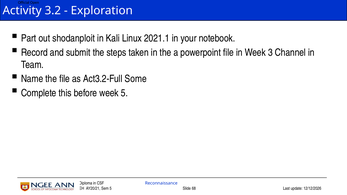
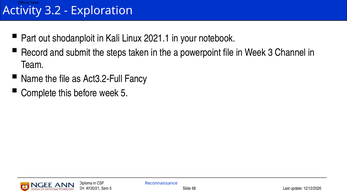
Some: Some -> Fancy (136, 79)
